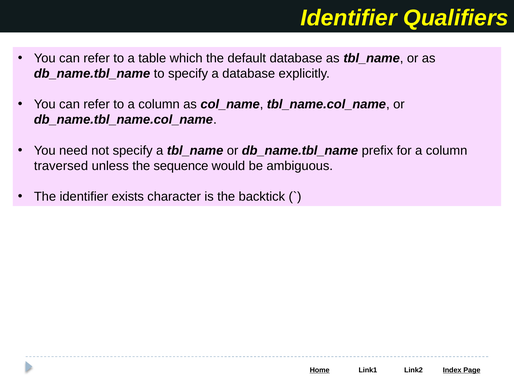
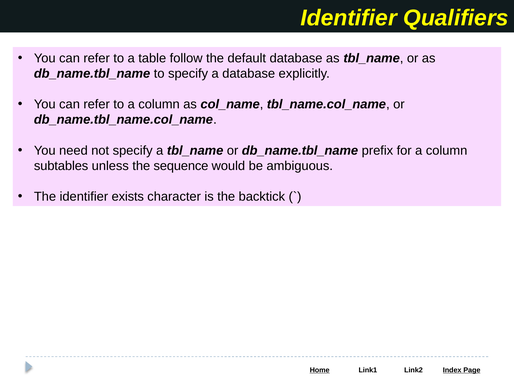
which: which -> follow (186, 58)
traversed: traversed -> subtables (61, 166)
